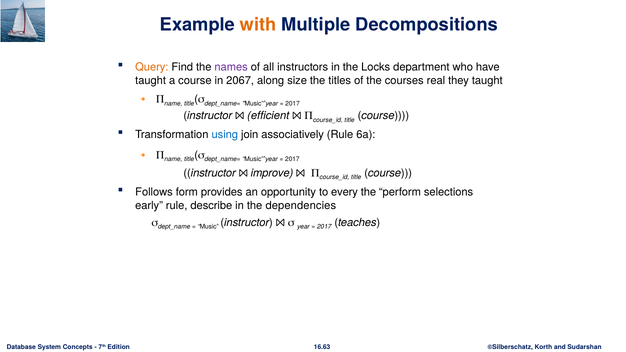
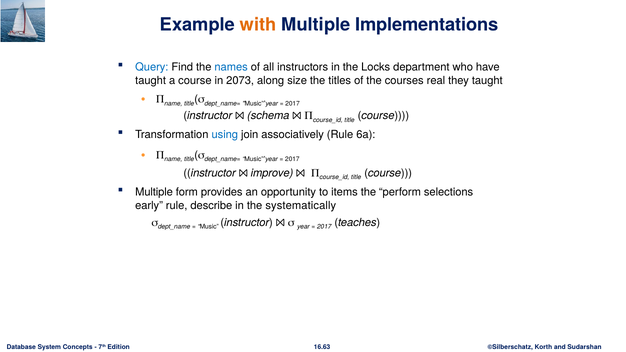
Decompositions: Decompositions -> Implementations (427, 25)
Query colour: orange -> blue (152, 67)
names colour: purple -> blue (231, 67)
2067: 2067 -> 2073 (240, 80)
efficient: efficient -> schema (268, 116)
Follows: Follows -> Multiple (154, 192)
every: every -> items (344, 192)
dependencies: dependencies -> systematically (301, 205)
